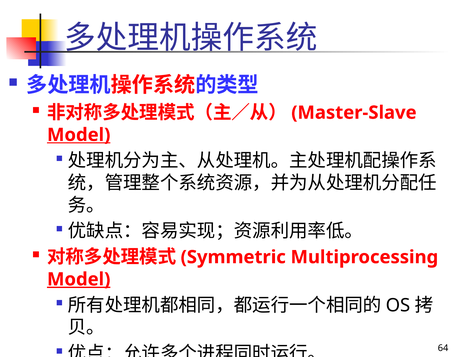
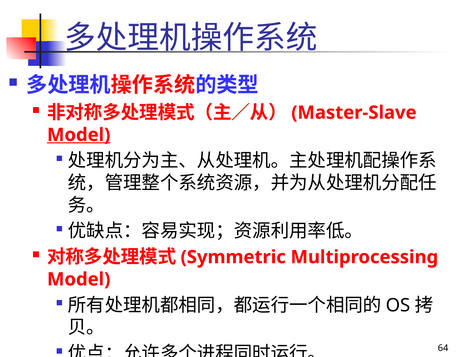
Model underline: present -> none (79, 279)
